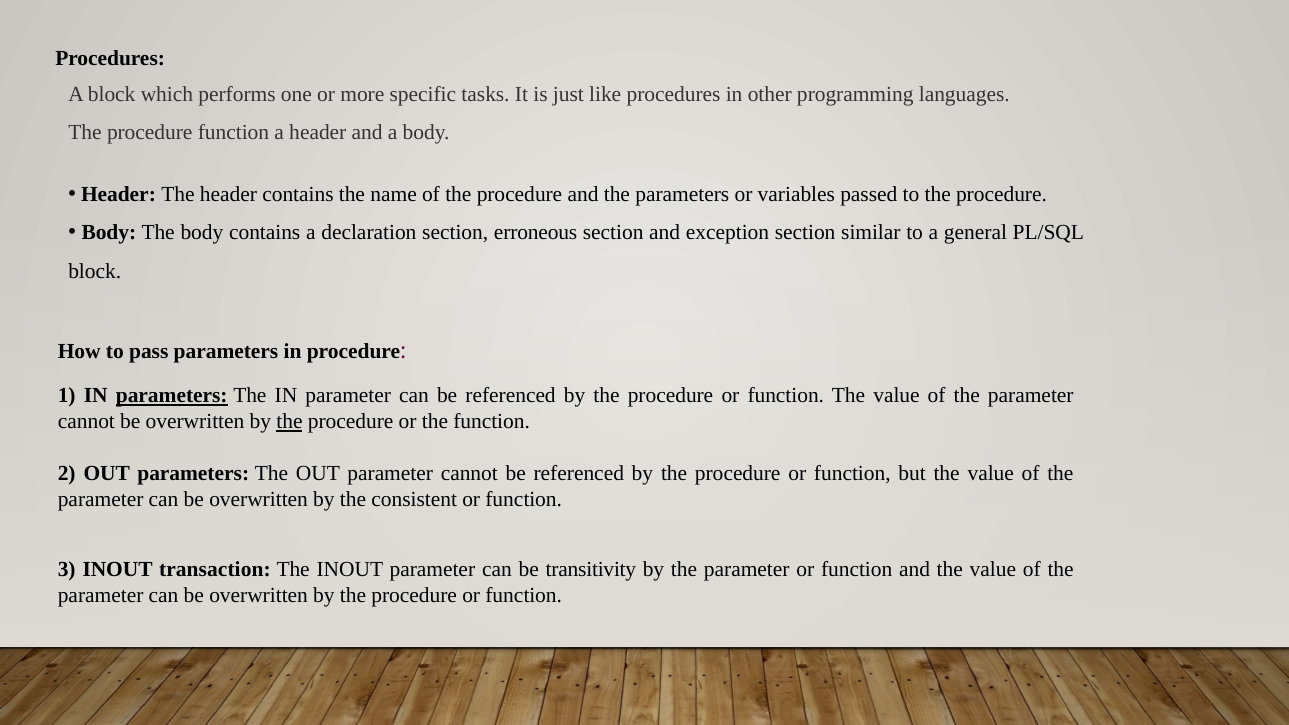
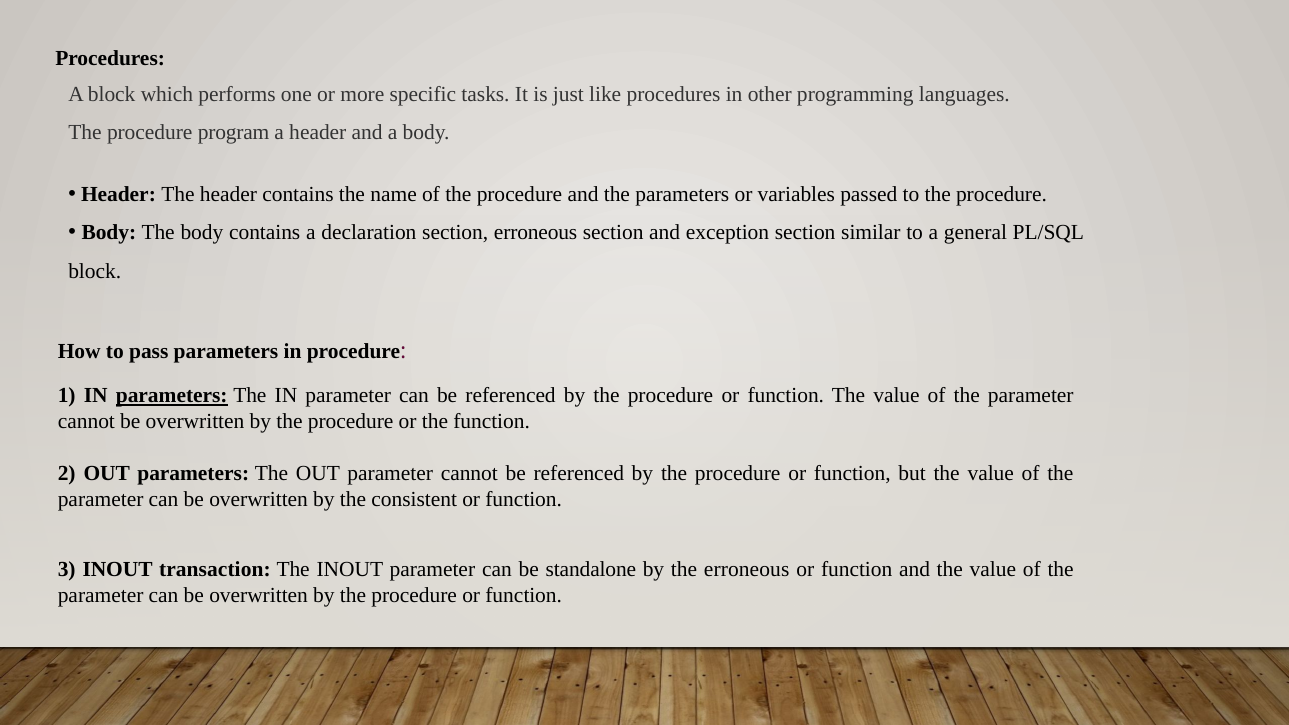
procedure function: function -> program (234, 133)
the underline: present -> none (289, 422)
transitivity: transitivity -> standalone (591, 569)
by the parameter: parameter -> erroneous (747, 569)
